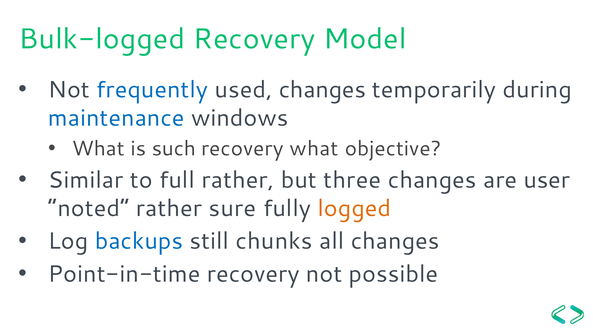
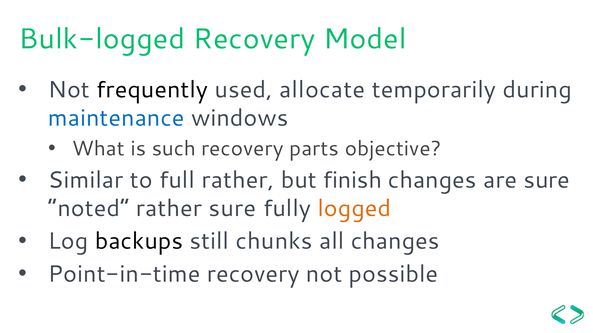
frequently colour: blue -> black (152, 90)
used changes: changes -> allocate (322, 90)
recovery what: what -> parts (314, 149)
three: three -> finish (352, 180)
are user: user -> sure (547, 180)
backups colour: blue -> black (139, 242)
